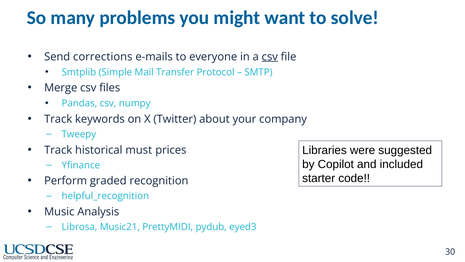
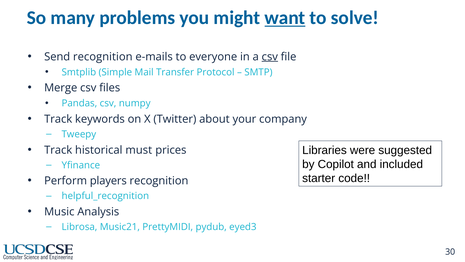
want underline: none -> present (285, 18)
Send corrections: corrections -> recognition (103, 57)
graded: graded -> players (108, 181)
